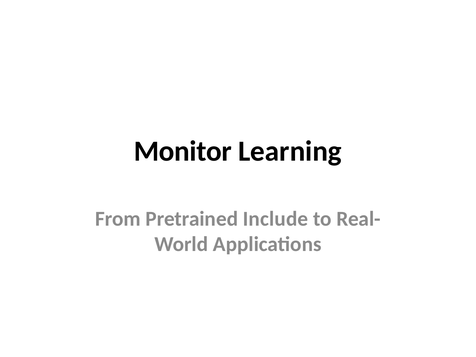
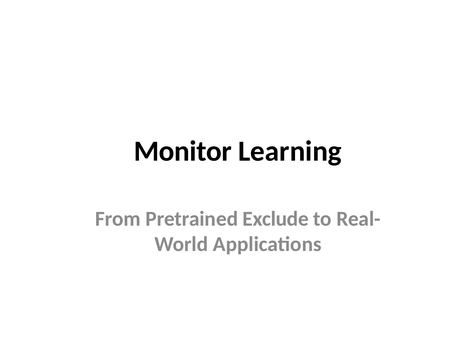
Include: Include -> Exclude (276, 219)
